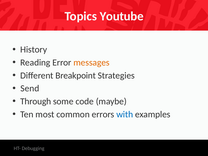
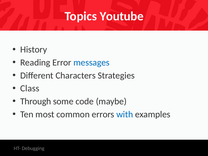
messages colour: orange -> blue (92, 63)
Breakpoint: Breakpoint -> Characters (76, 75)
Send: Send -> Class (30, 88)
